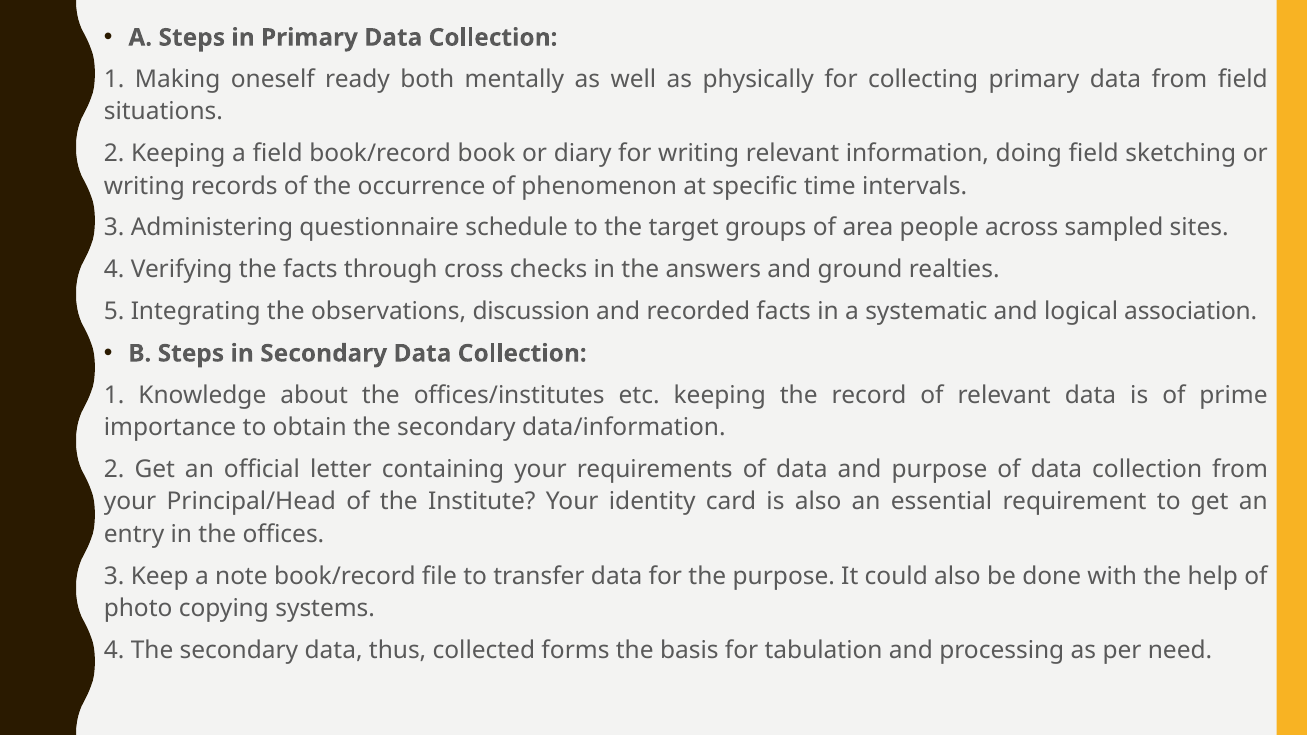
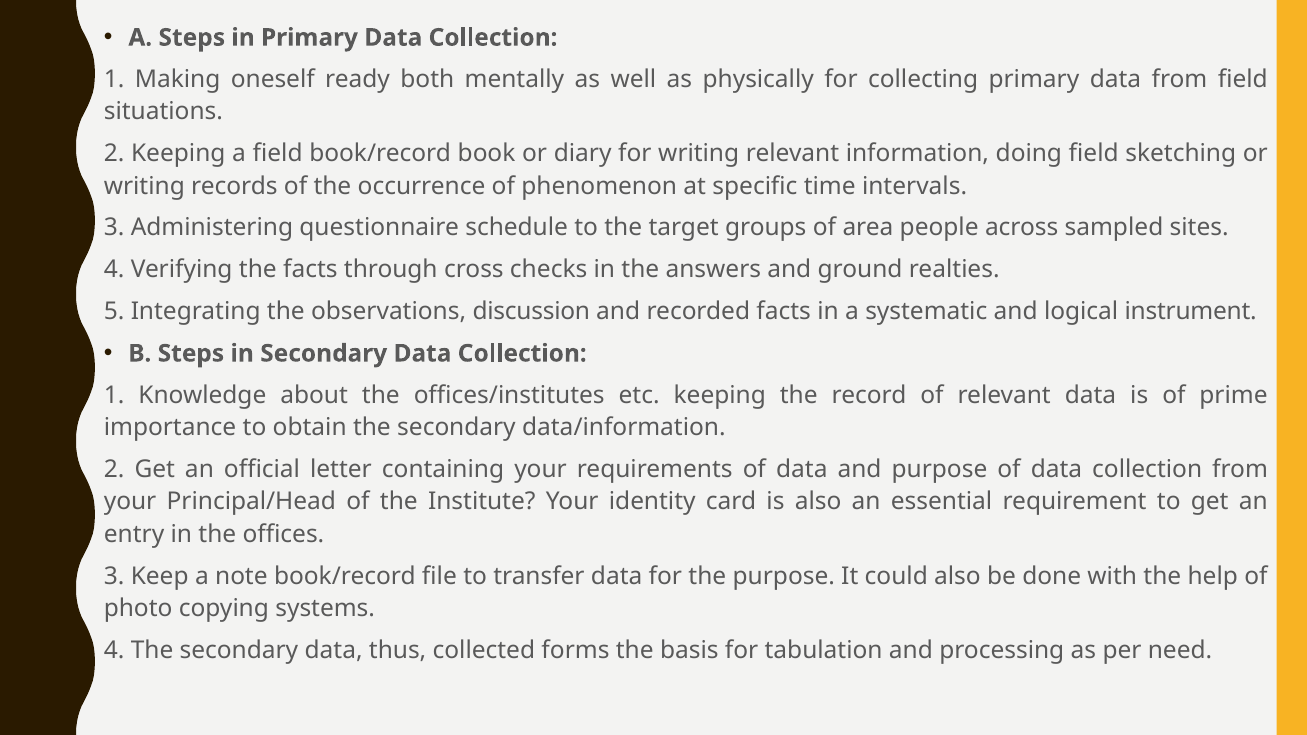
association: association -> instrument (1191, 312)
